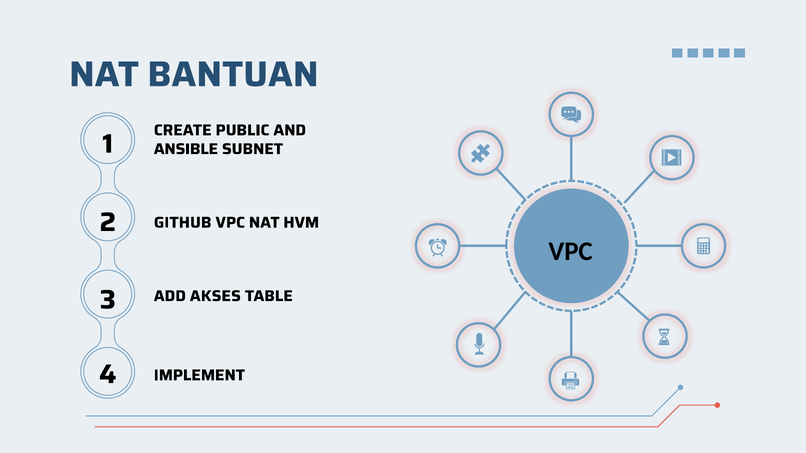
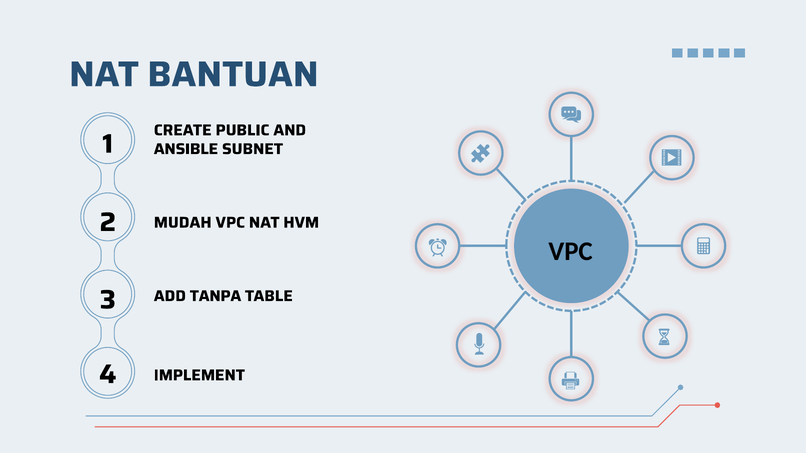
GITHUB: GITHUB -> MUDAH (183, 223)
AKSES: AKSES -> TANPA (215, 296)
